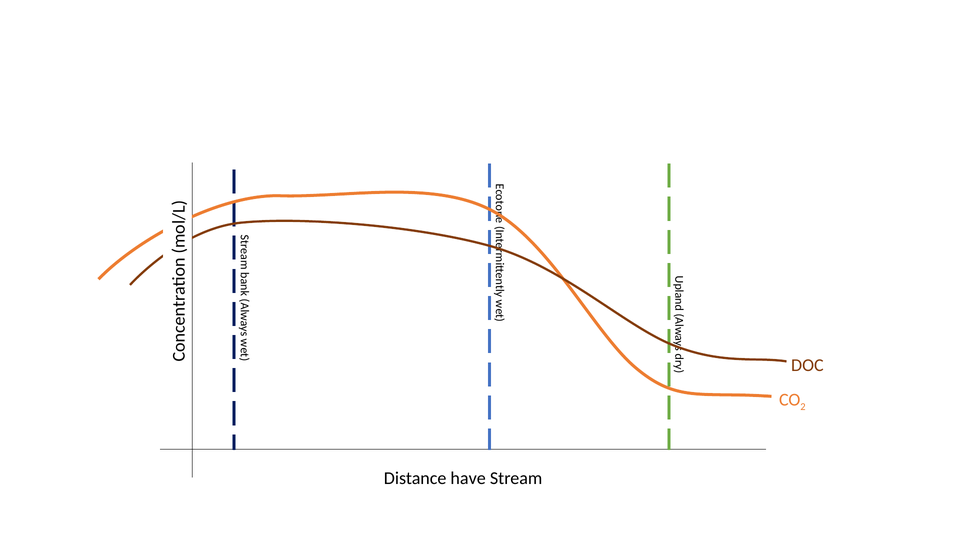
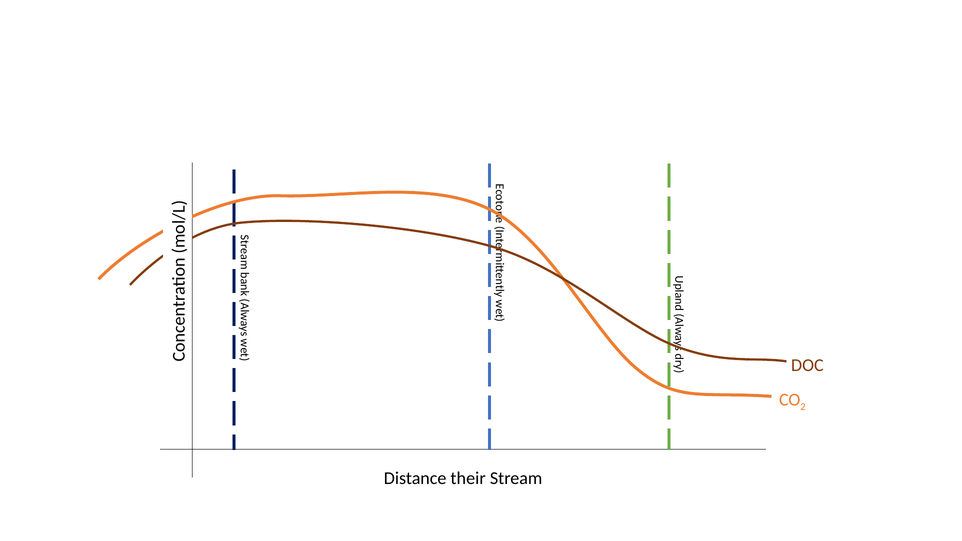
have: have -> their (468, 479)
